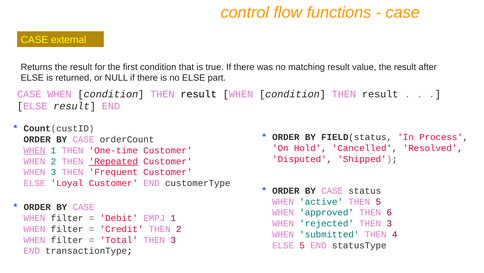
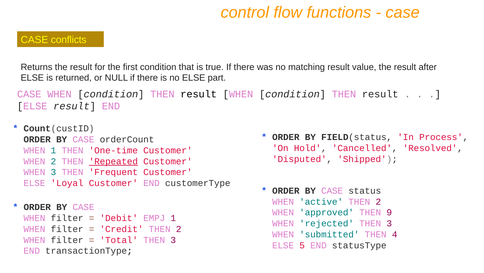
external: external -> conflicts (69, 40)
WHEN underline: present -> none (34, 150)
active THEN 5: 5 -> 2 (378, 201)
6: 6 -> 9 (389, 212)
